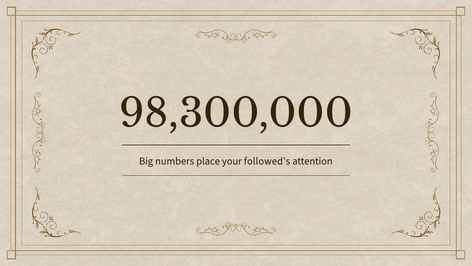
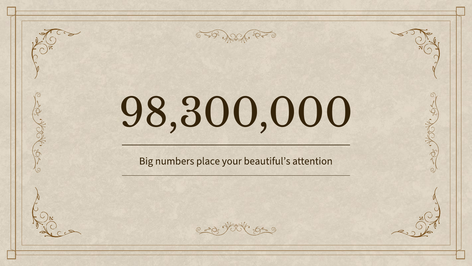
followed’s: followed’s -> beautiful’s (267, 161)
